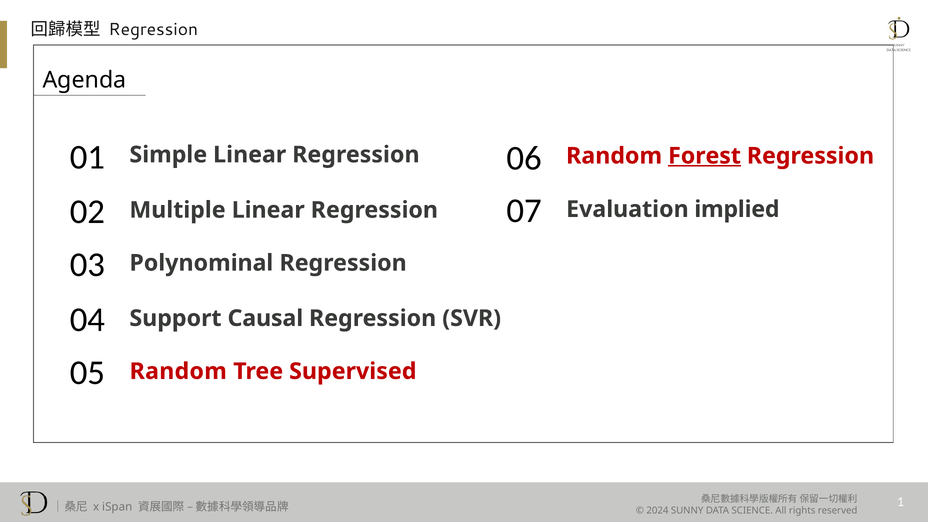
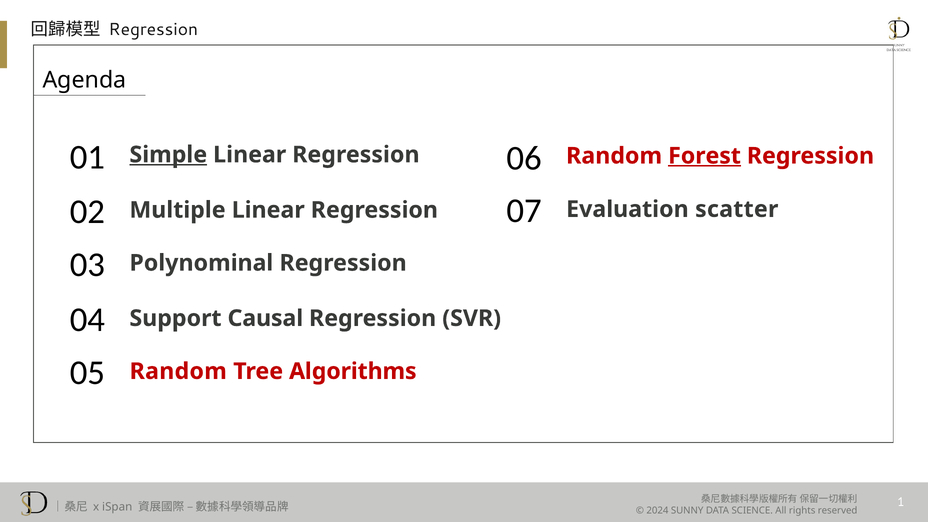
Simple underline: none -> present (168, 155)
implied: implied -> scatter (737, 209)
Supervised: Supervised -> Algorithms (353, 371)
